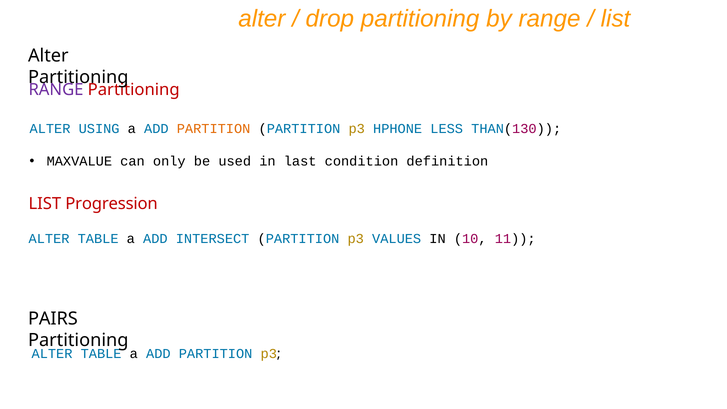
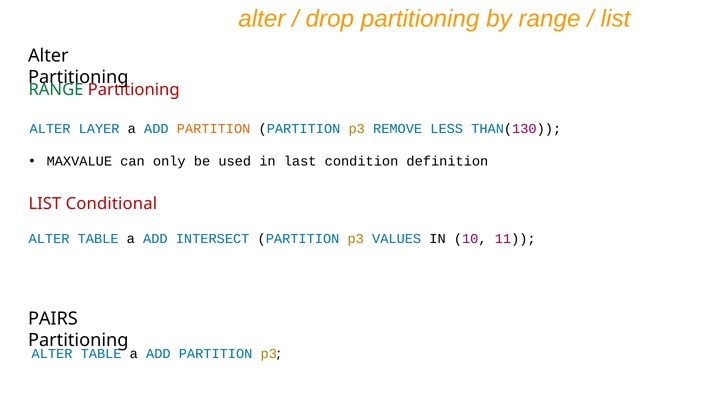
RANGE colour: purple -> green (56, 89)
USING: USING -> LAYER (99, 129)
HPHONE: HPHONE -> REMOVE (398, 129)
Progression: Progression -> Conditional (111, 204)
